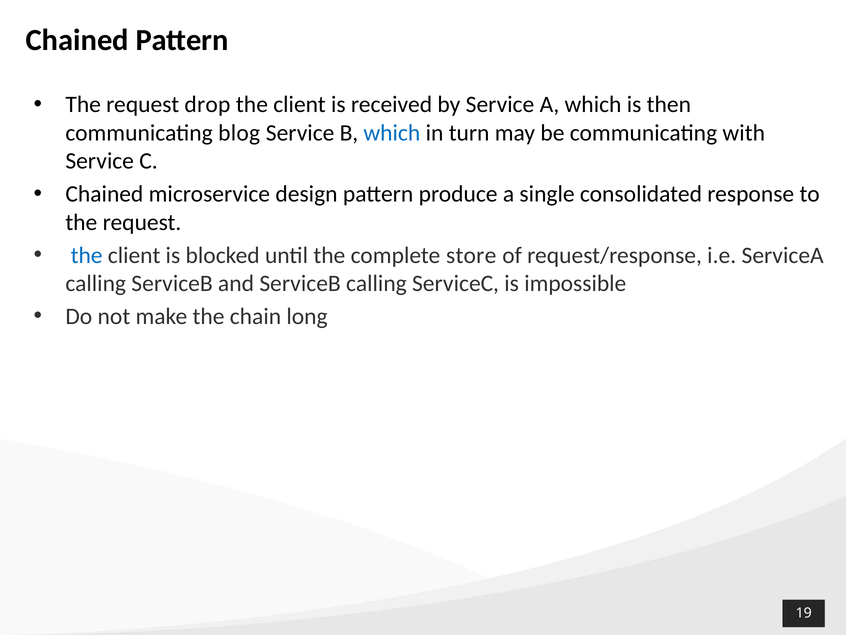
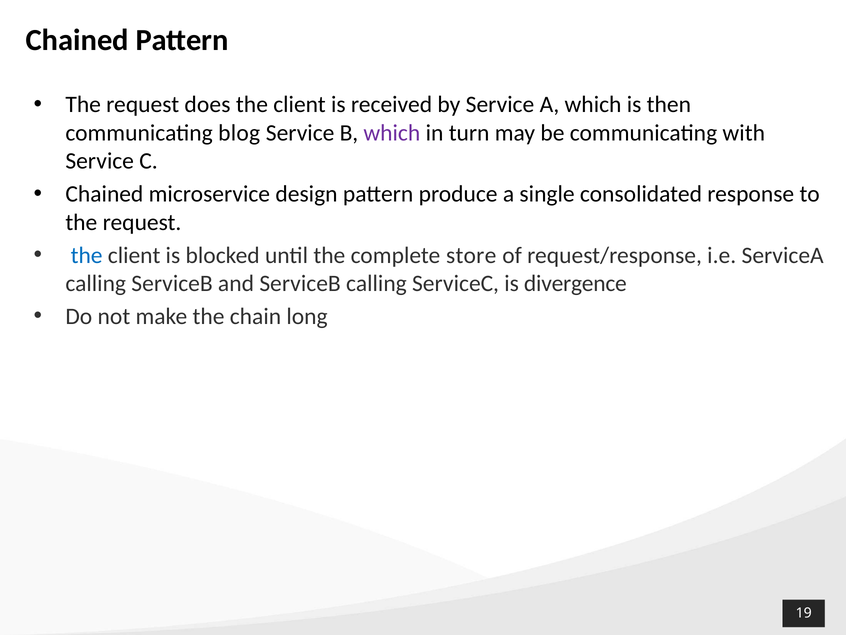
drop: drop -> does (207, 105)
which colour: blue -> purple (392, 133)
impossible: impossible -> divergence (575, 283)
